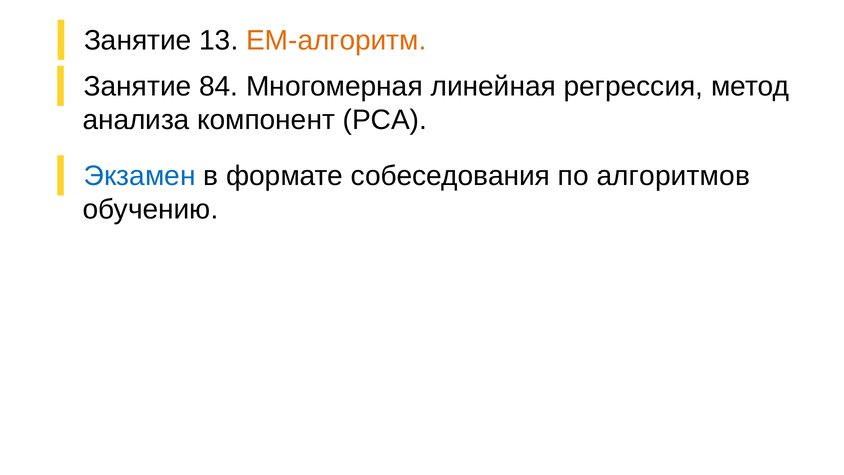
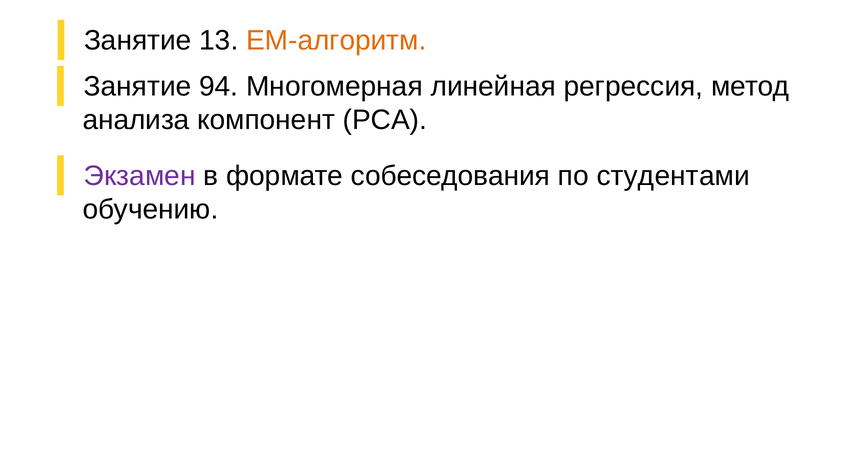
84: 84 -> 94 (219, 86)
Экзамен colour: blue -> purple (140, 176)
алгоритмов: алгоритмов -> студентами (673, 176)
